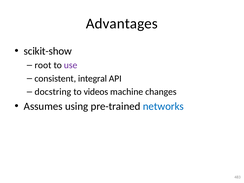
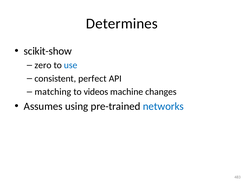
Advantages: Advantages -> Determines (122, 24)
root: root -> zero (43, 65)
use colour: purple -> blue (71, 65)
integral: integral -> perfect (92, 78)
docstring: docstring -> matching (53, 92)
